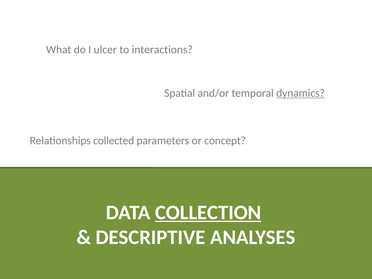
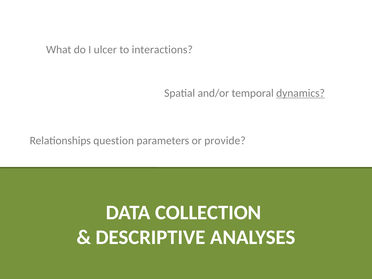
collected: collected -> question (114, 141)
concept: concept -> provide (225, 141)
COLLECTION underline: present -> none (208, 213)
